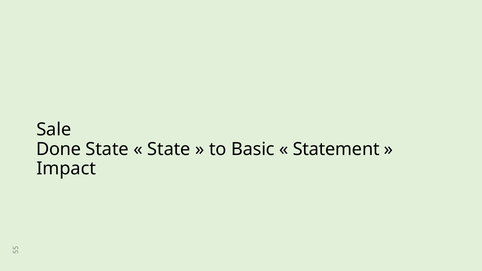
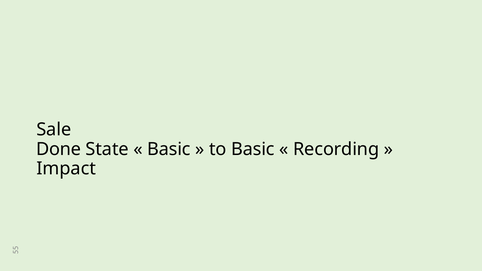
State: State -> Basic (169, 149)
Statement: Statement -> Recording (336, 149)
